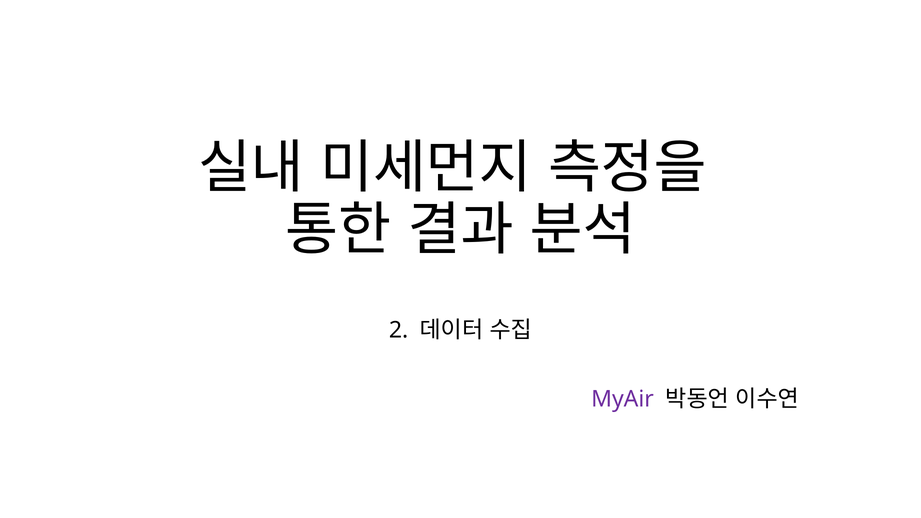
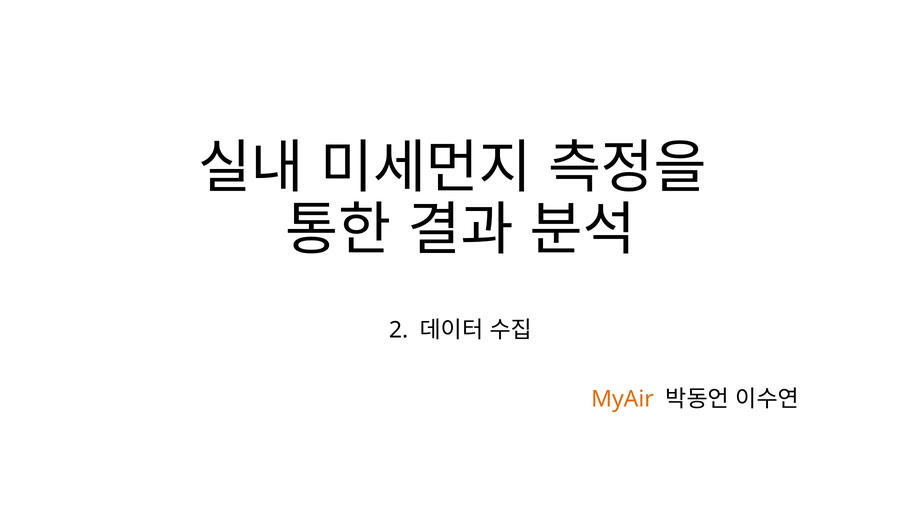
MyAir colour: purple -> orange (623, 399)
